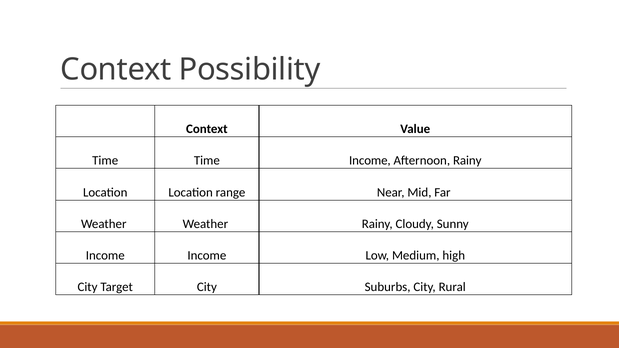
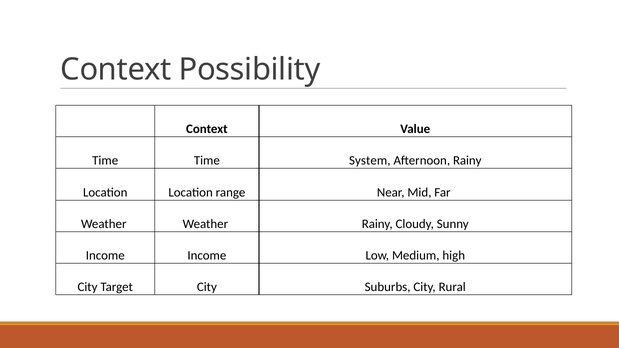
Time Income: Income -> System (370, 161)
